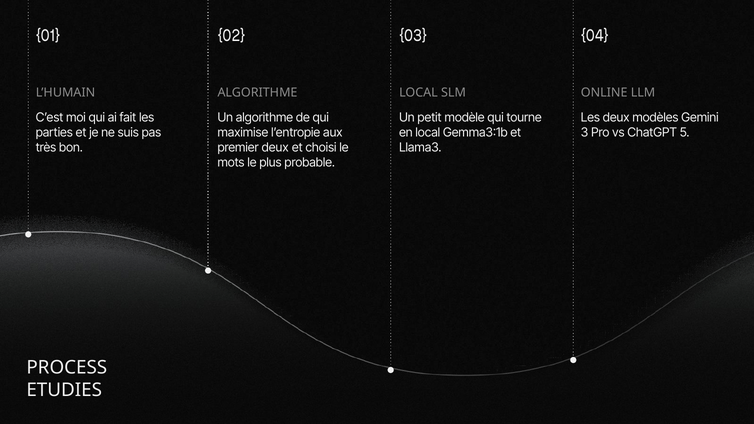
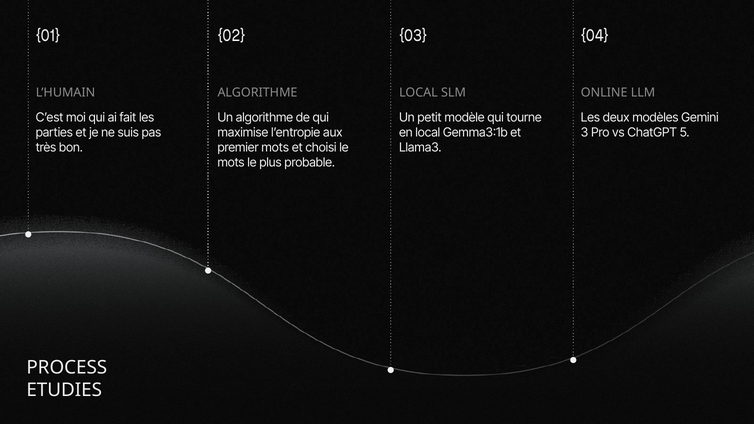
premier deux: deux -> mots (275, 148)
